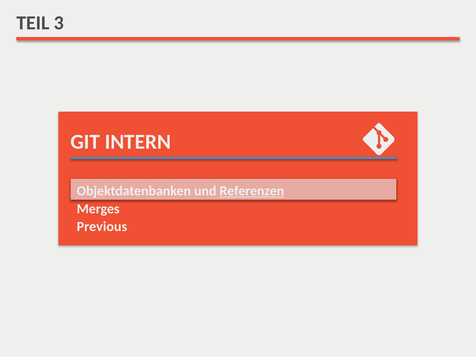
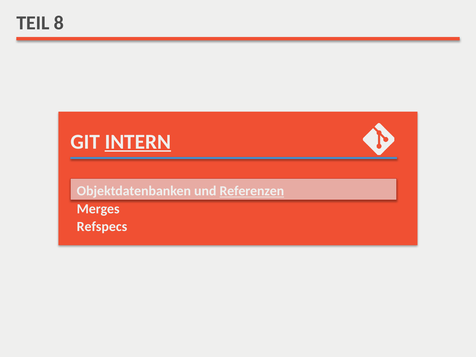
3: 3 -> 8 (59, 23)
INTERN underline: none -> present (138, 142)
Previous: Previous -> Refspecs (102, 227)
